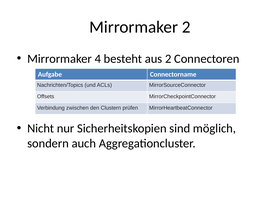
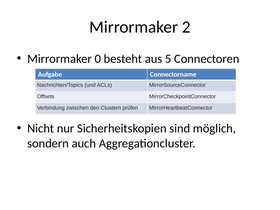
4: 4 -> 0 (98, 59)
aus 2: 2 -> 5 (168, 59)
